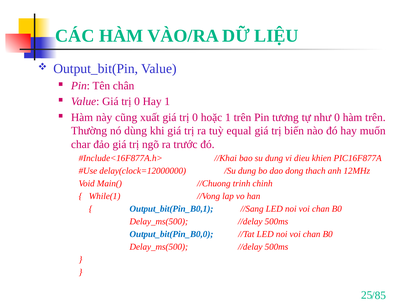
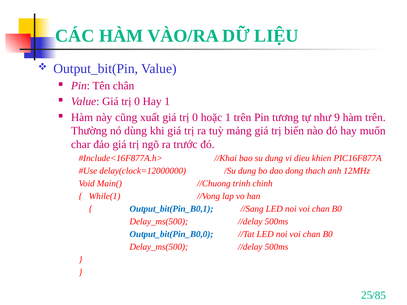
như 0: 0 -> 9 (337, 117)
equal: equal -> mảng (239, 131)
